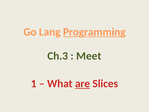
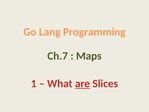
Programming underline: present -> none (94, 32)
Ch.3: Ch.3 -> Ch.7 (58, 56)
Meet: Meet -> Maps (89, 56)
